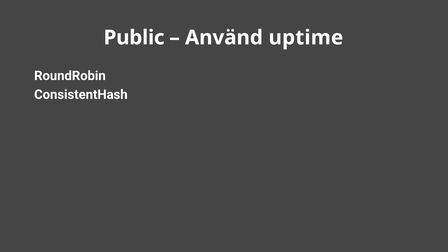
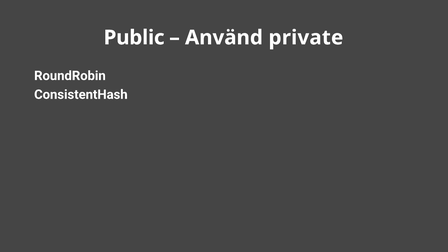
uptime: uptime -> private (306, 38)
